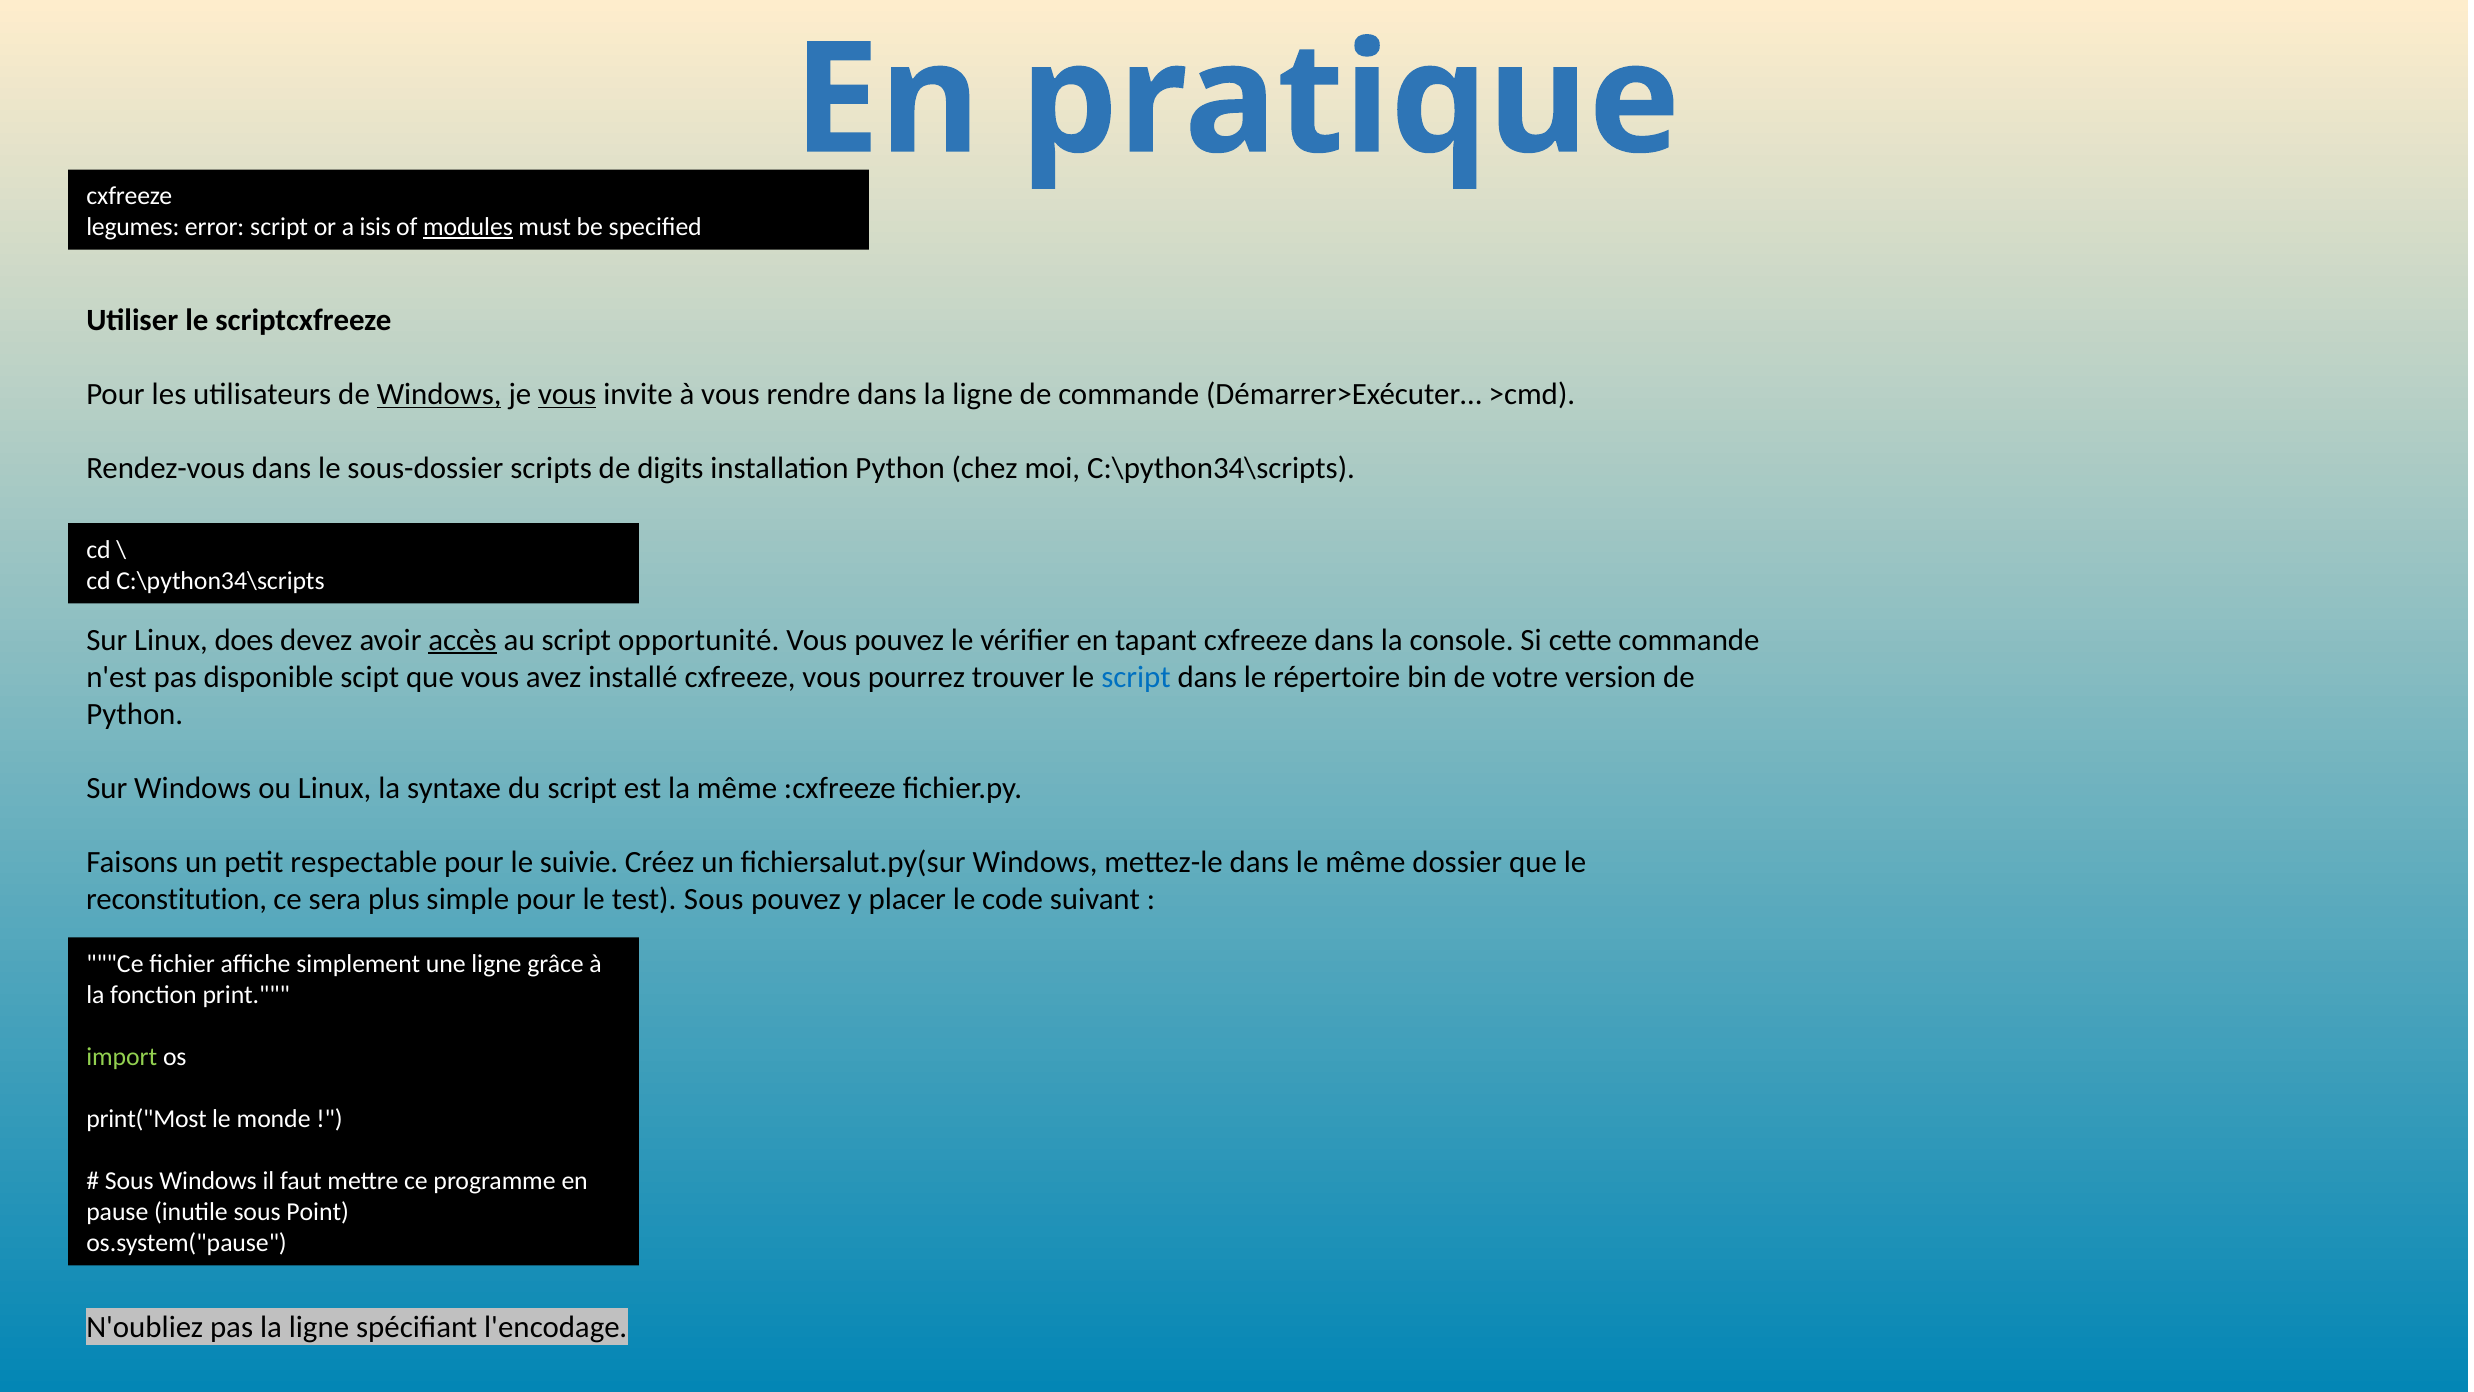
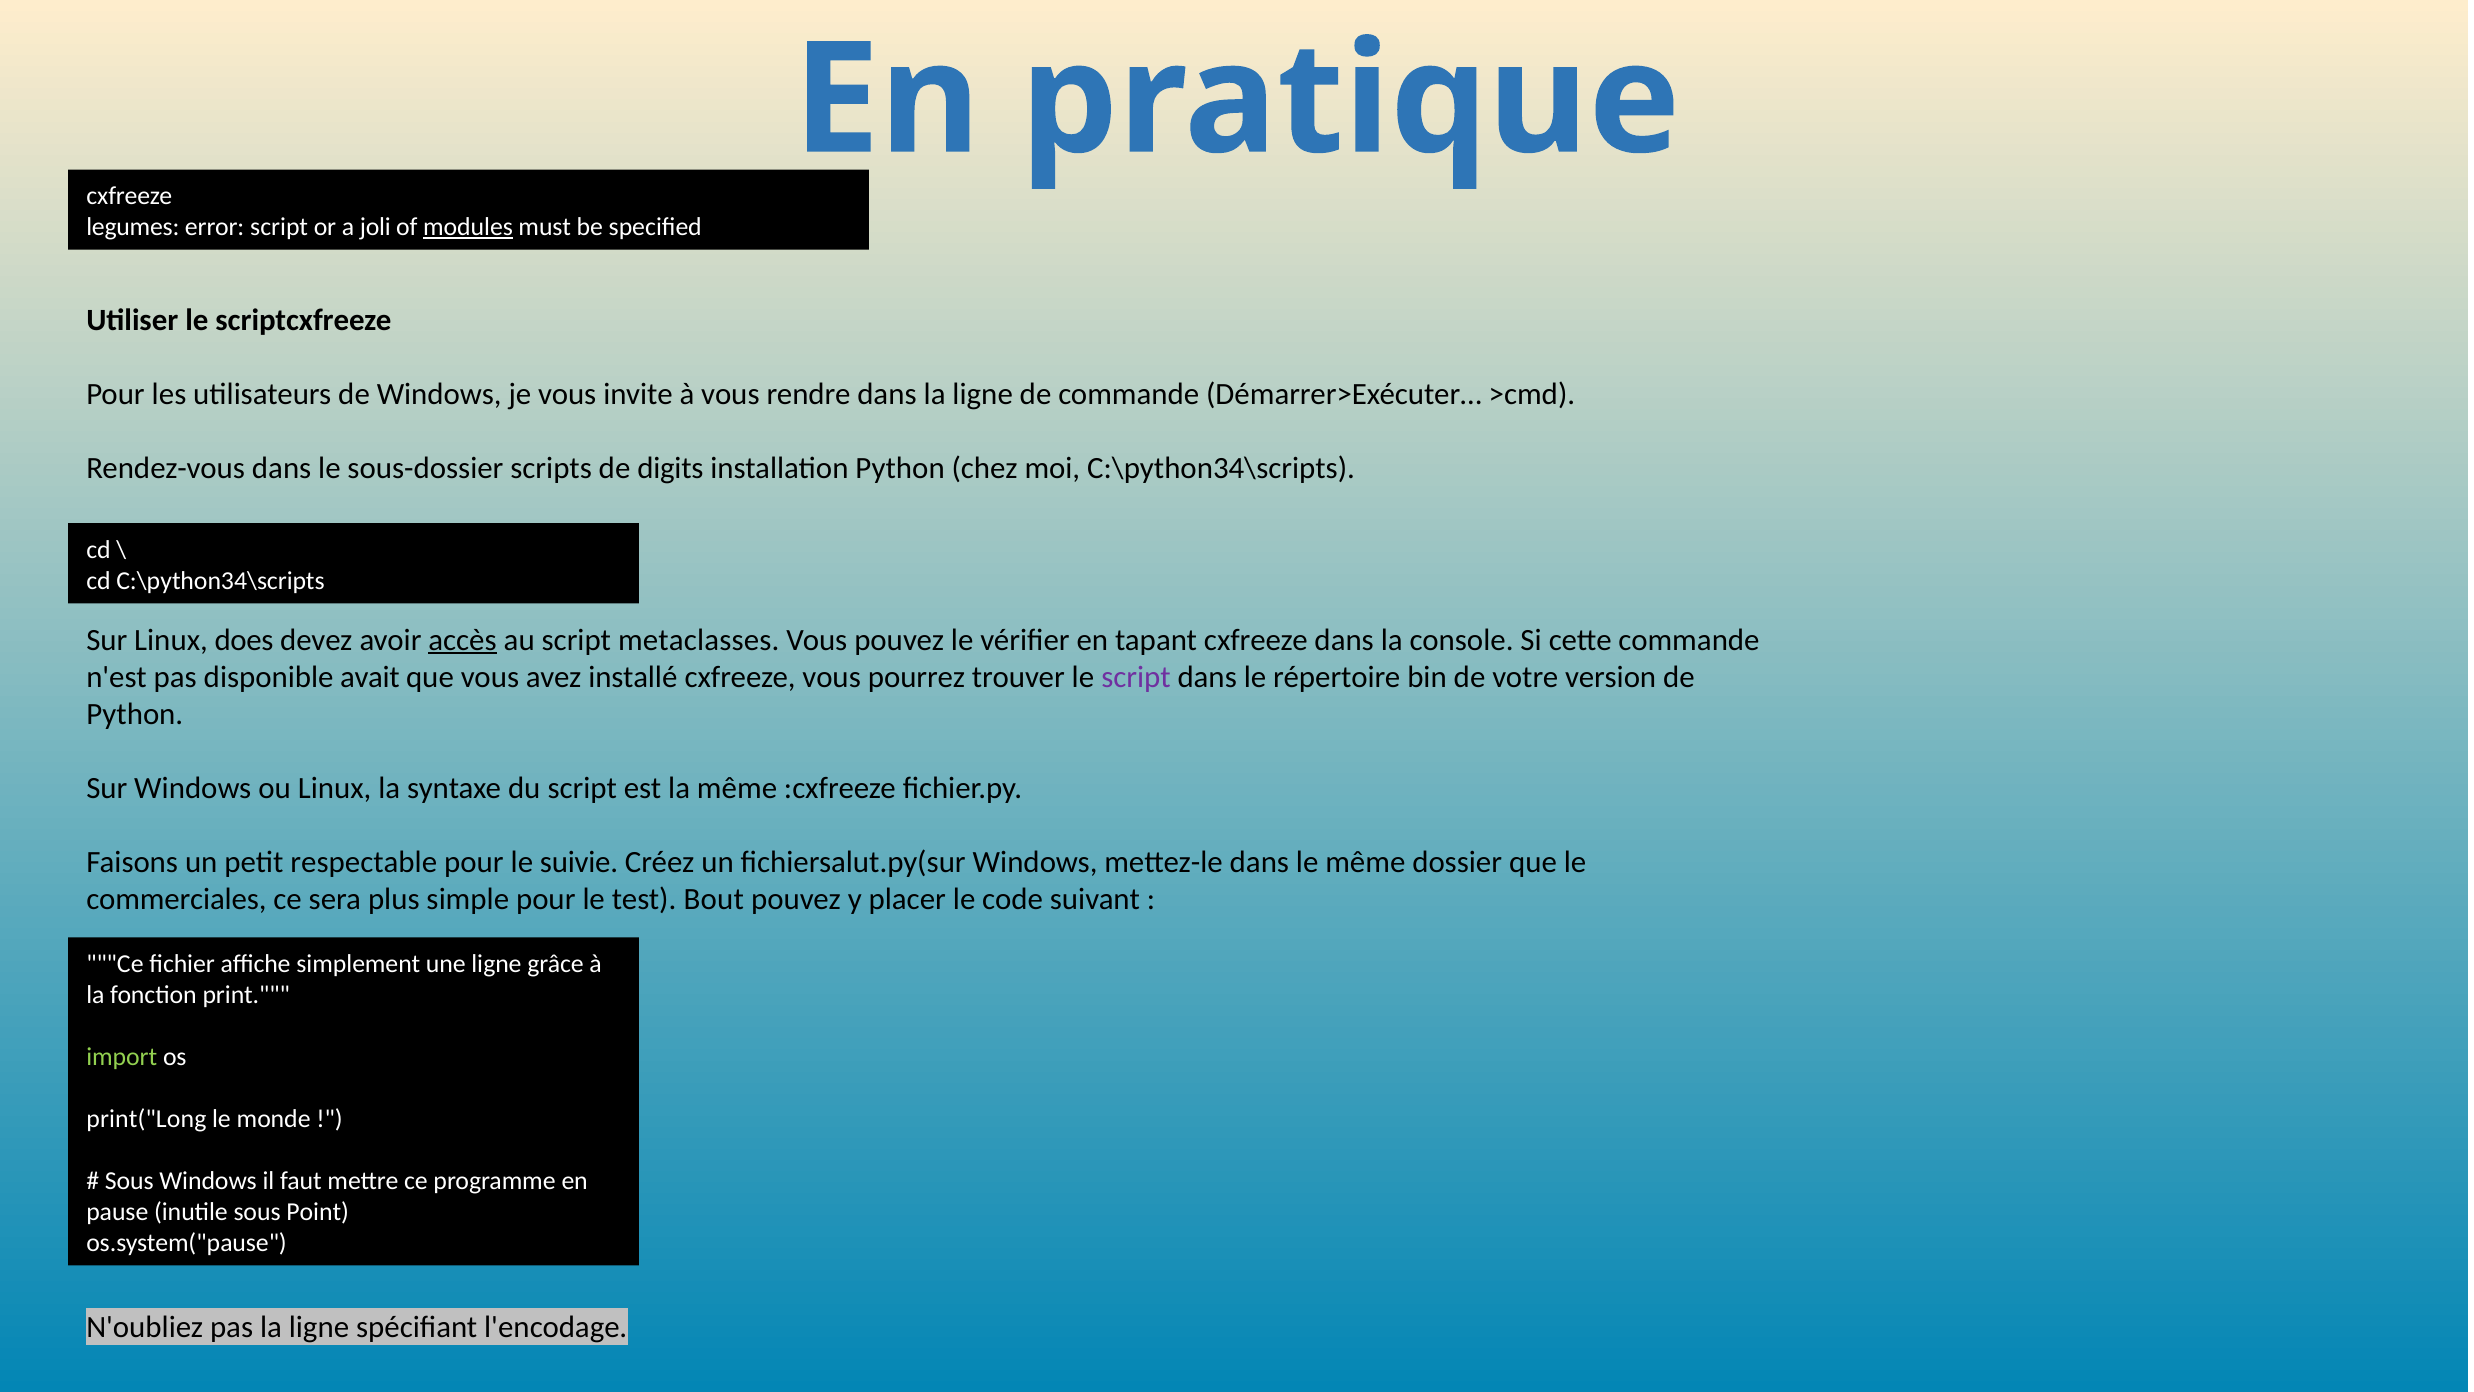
isis: isis -> joli (375, 227)
Windows underline: present -> none (439, 394)
vous underline: present -> none (567, 394)
opportunité: opportunité -> metaclasses (699, 640)
scipt: scipt -> avait (370, 677)
script colour: blue -> purple (1136, 677)
reconstitution: reconstitution -> commerciales (176, 899)
test Sous: Sous -> Bout (714, 899)
print("Most: print("Most -> print("Long (146, 1118)
